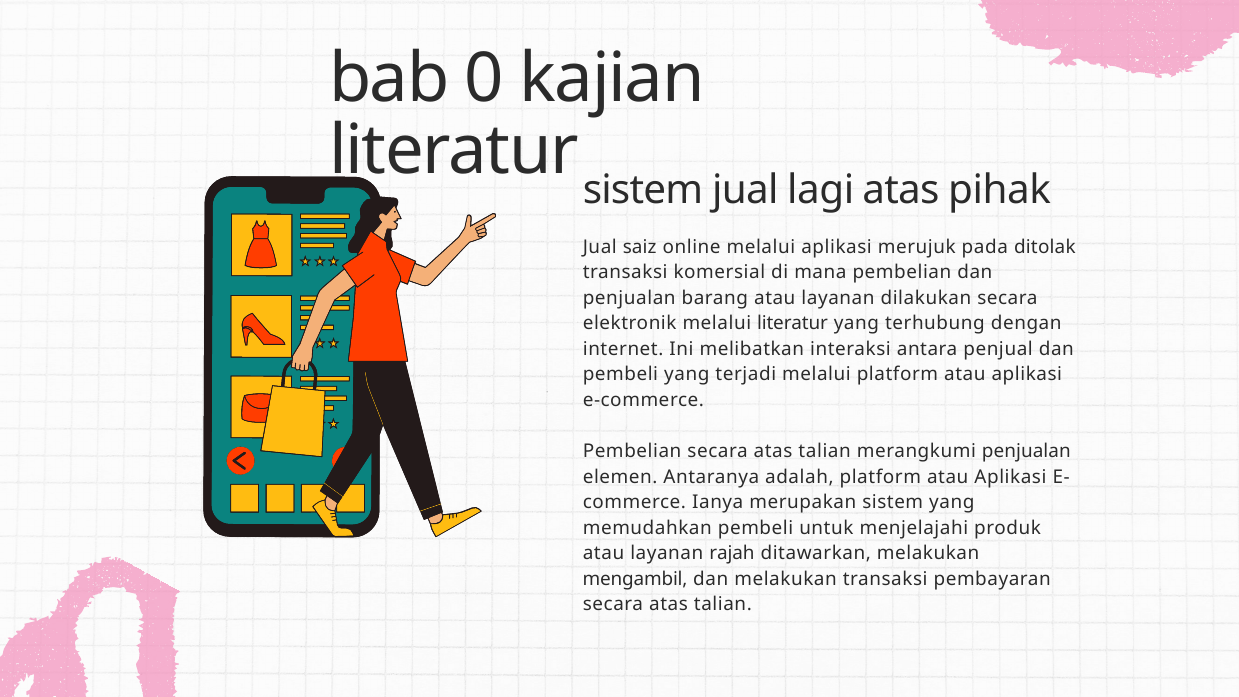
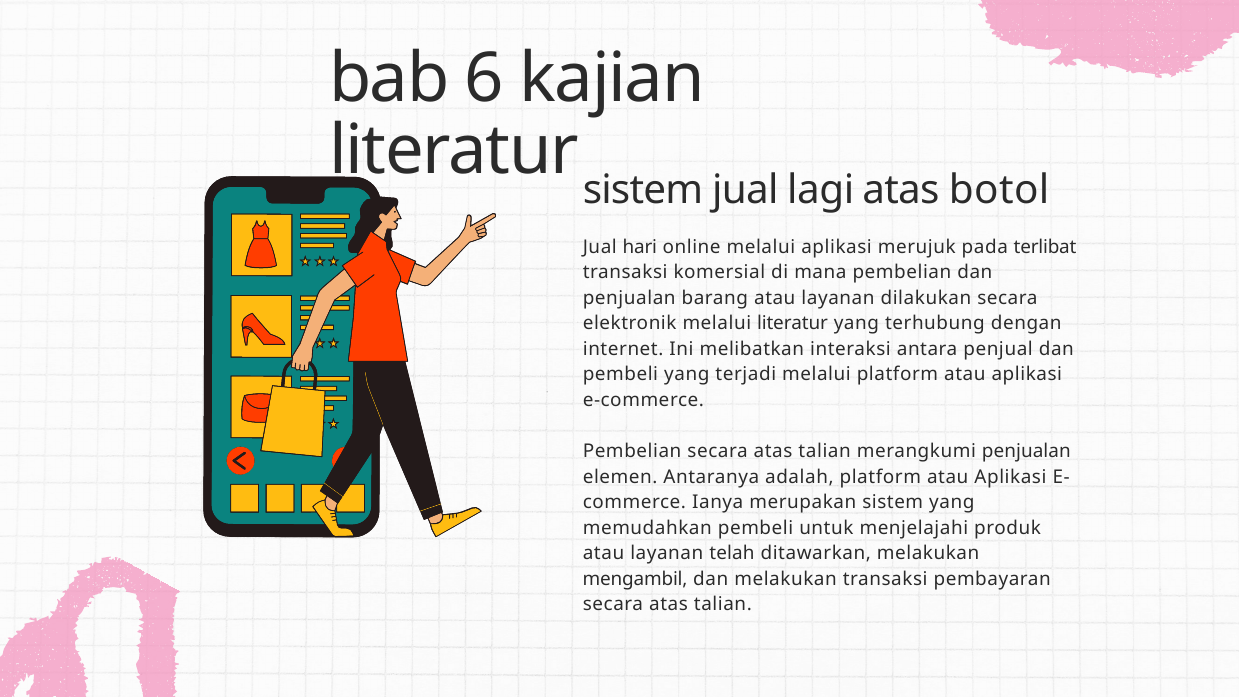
0: 0 -> 6 (484, 79)
pihak: pihak -> botol (999, 191)
saiz: saiz -> hari (640, 247)
ditolak: ditolak -> terlibat (1045, 247)
rajah: rajah -> telah (732, 553)
